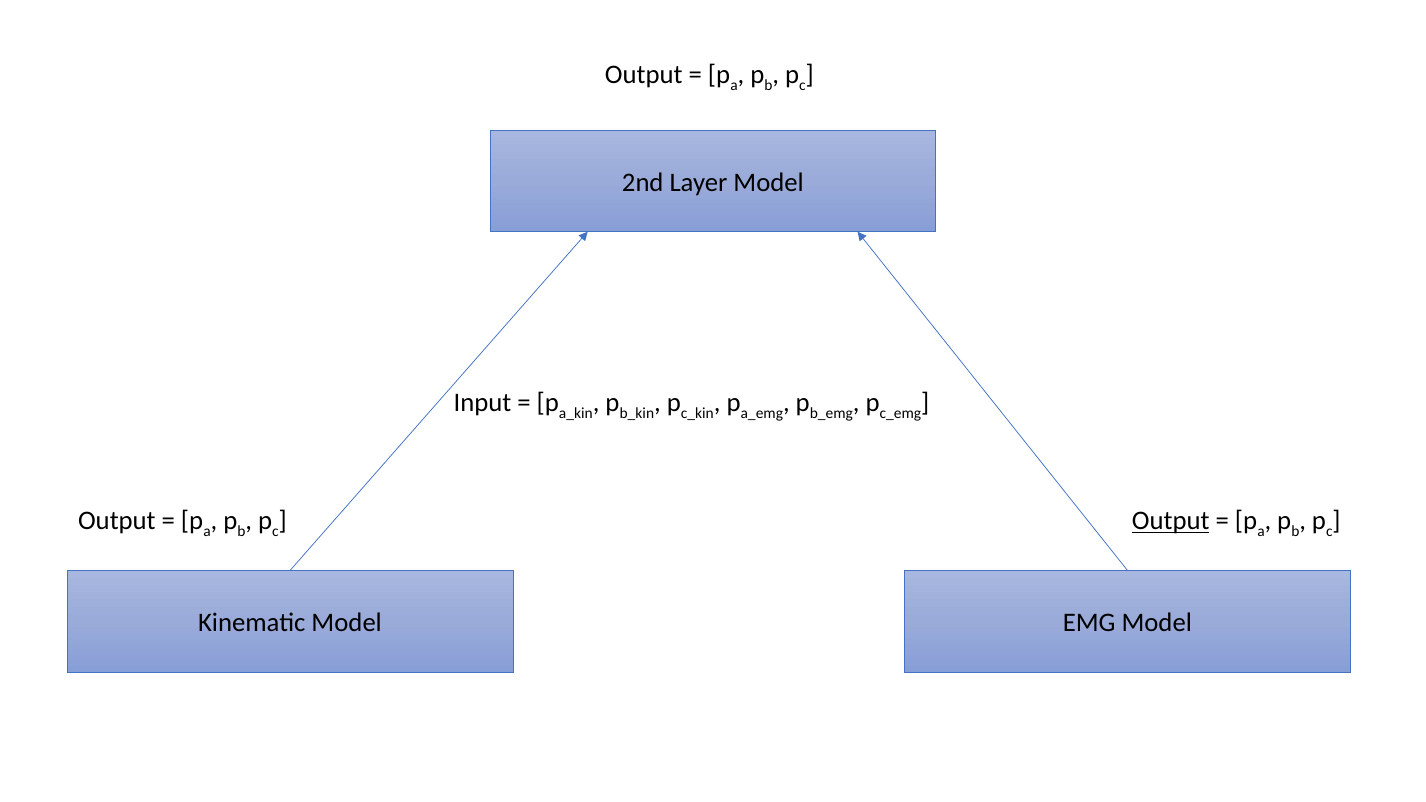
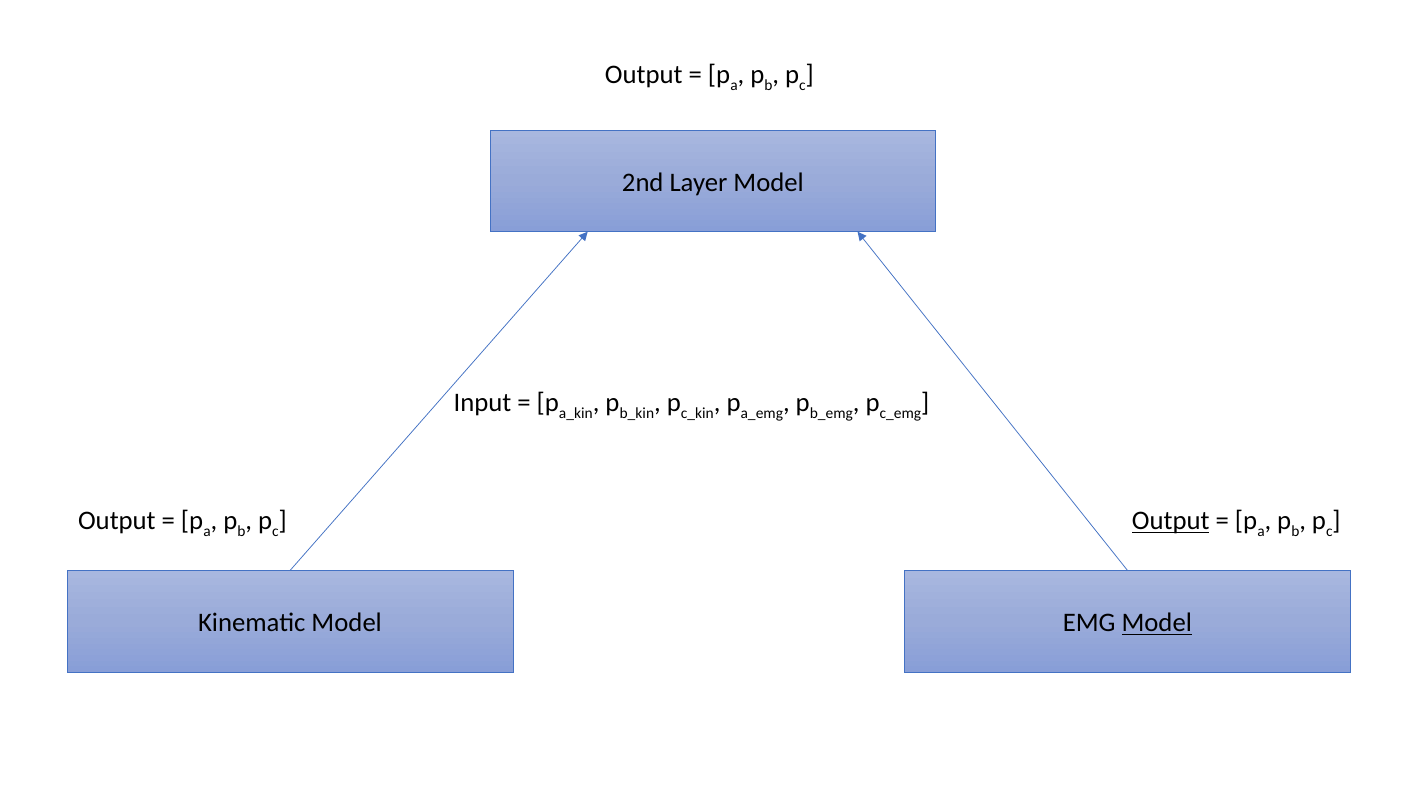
Model underline: none -> present (1157, 623)
